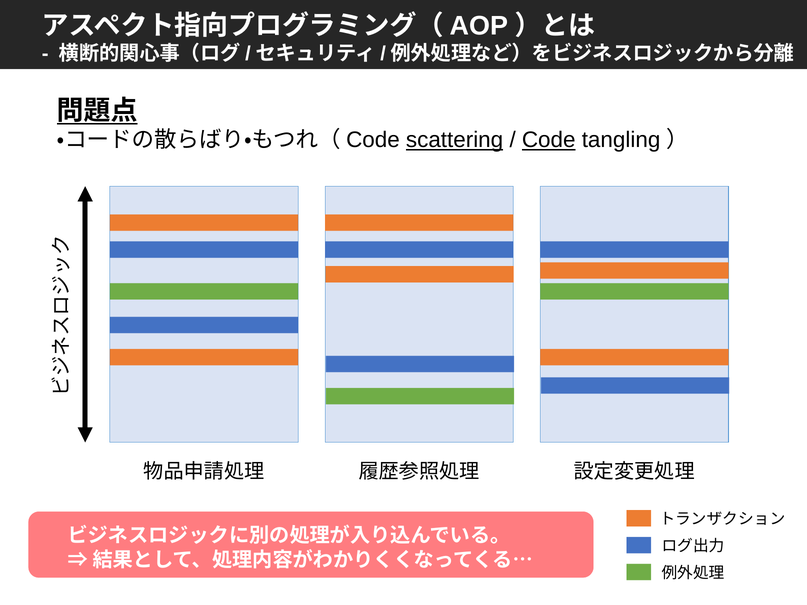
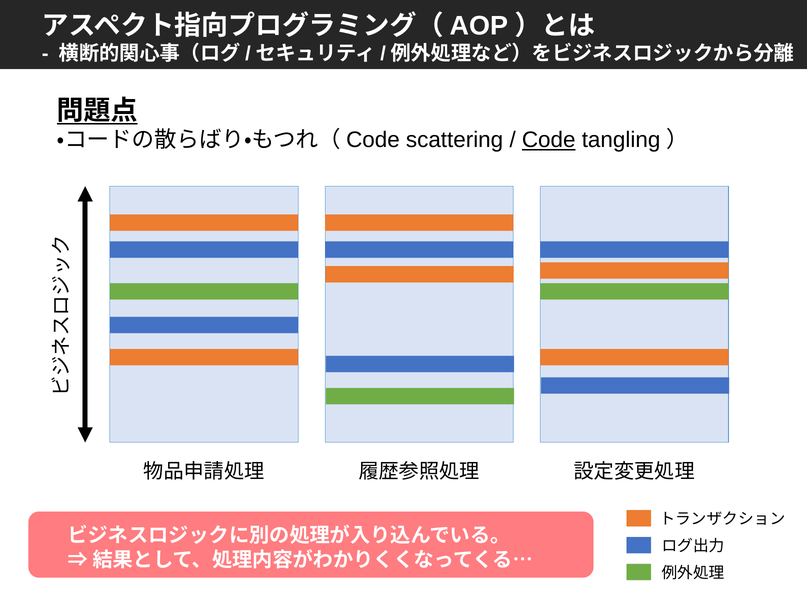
scattering underline: present -> none (455, 140)
